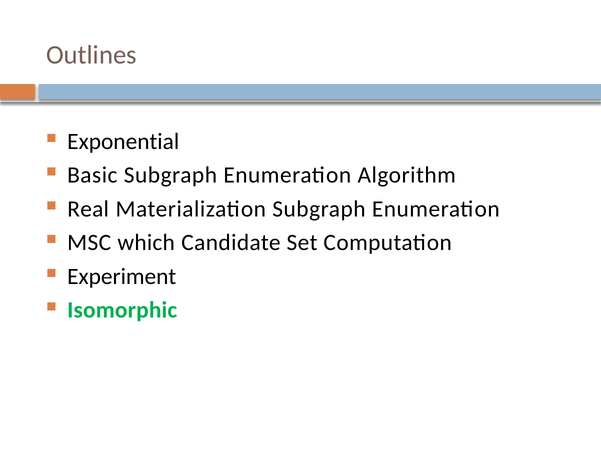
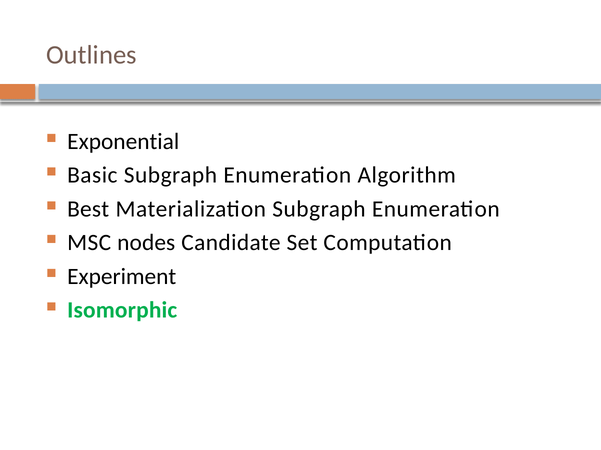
Real: Real -> Best (88, 209)
which: which -> nodes (146, 243)
